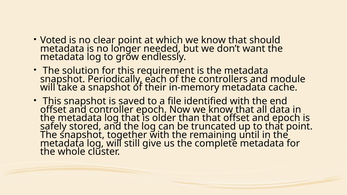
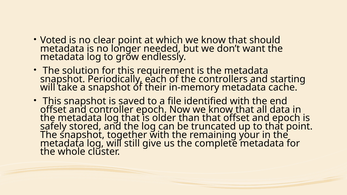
module: module -> starting (288, 79)
until: until -> your (249, 135)
